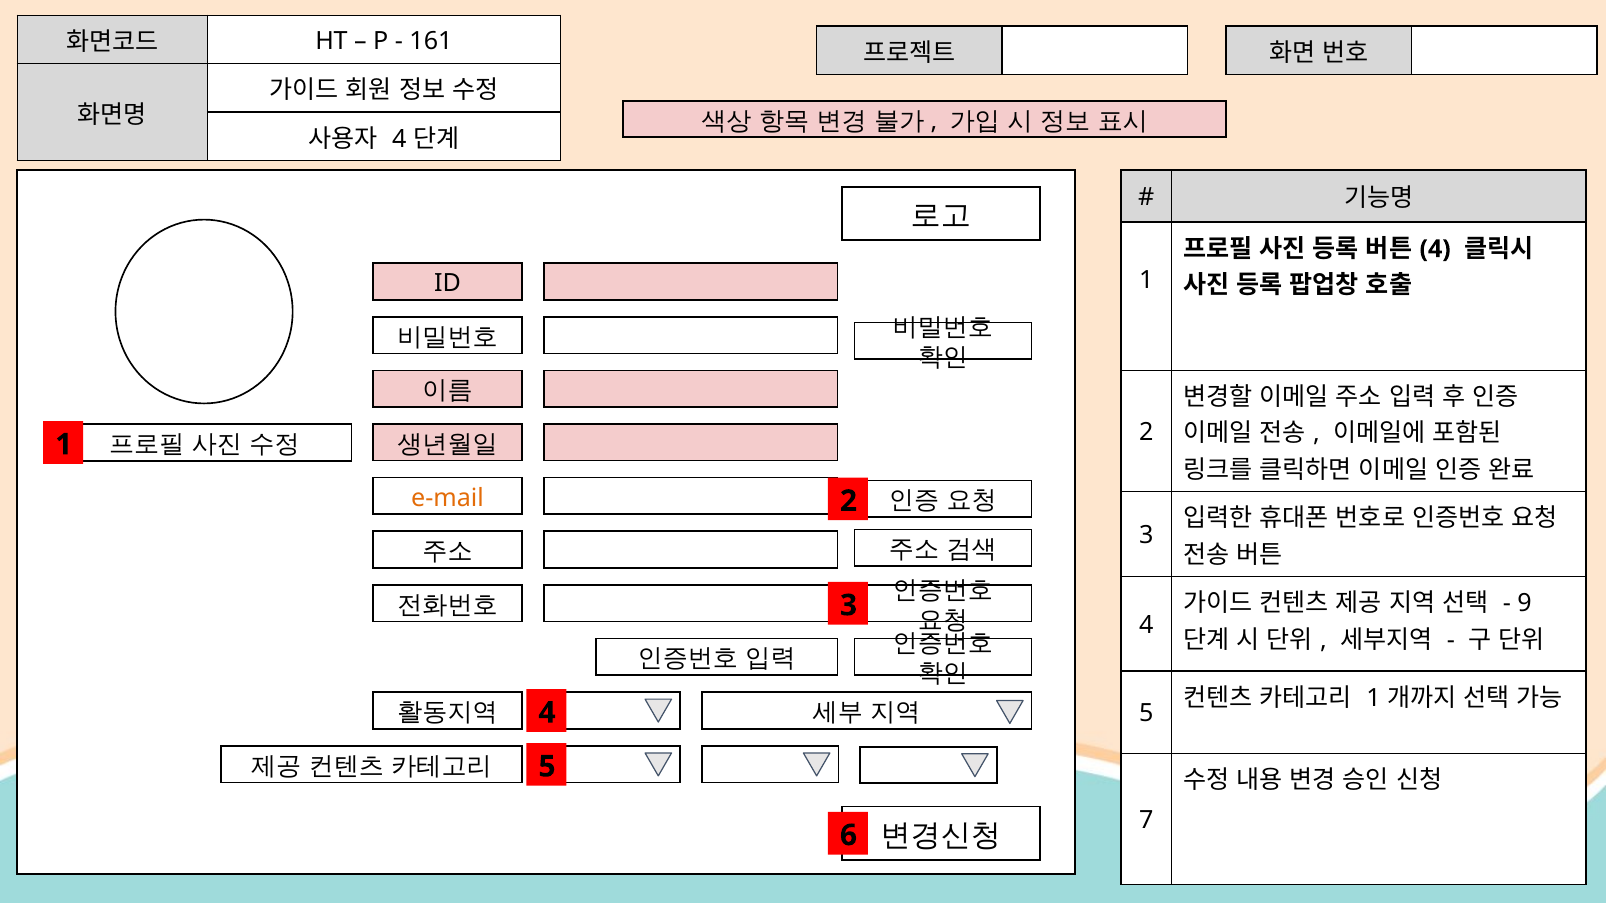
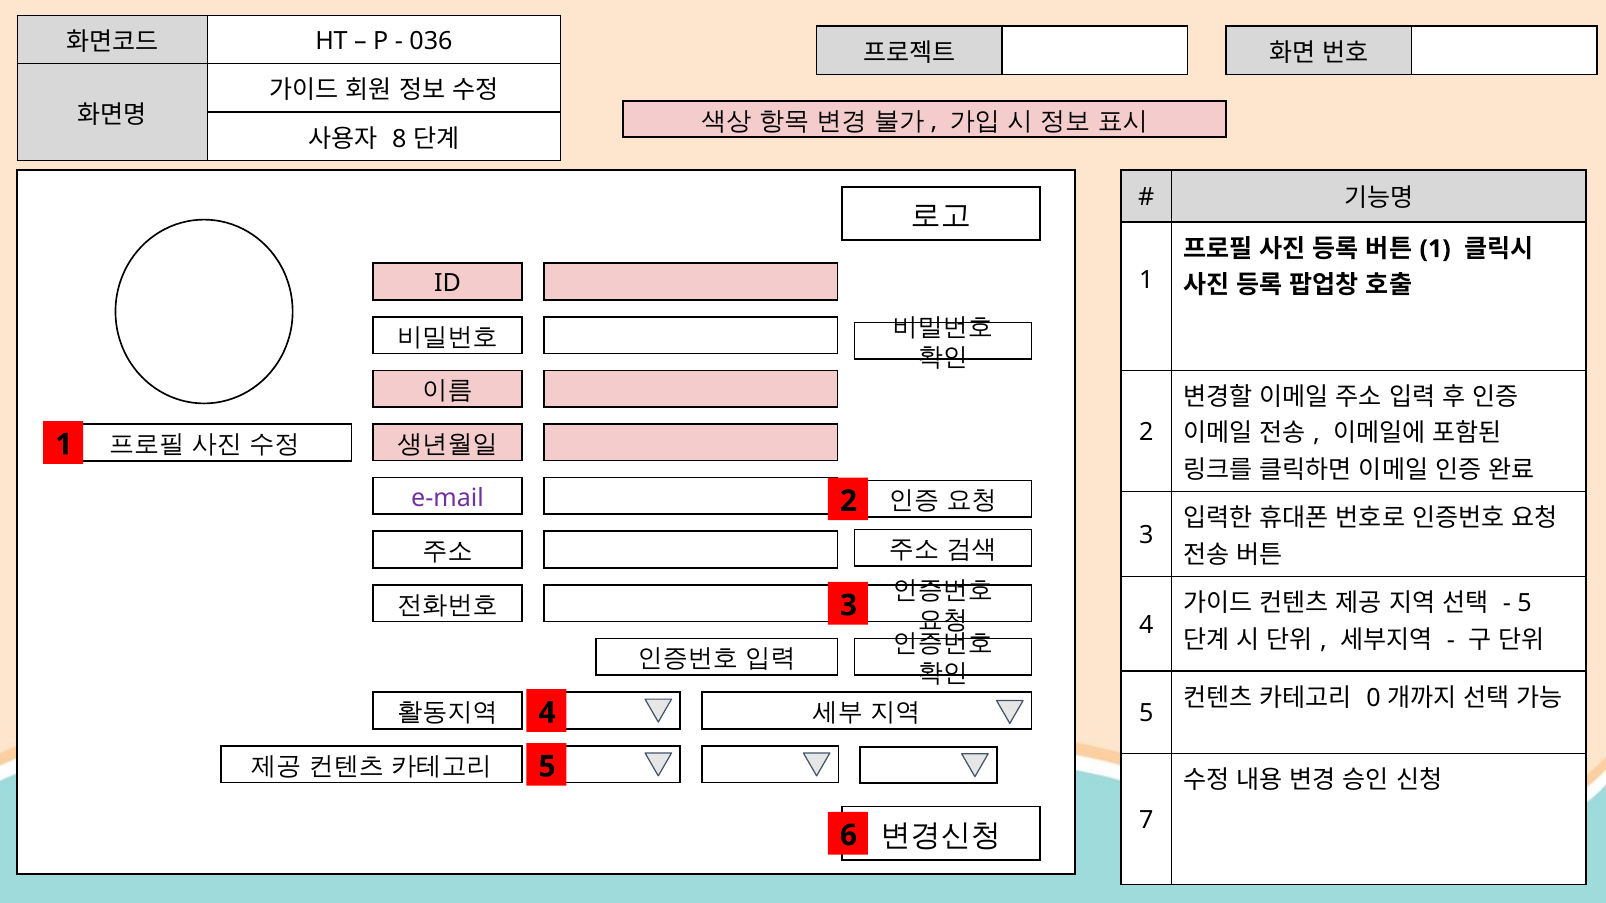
161: 161 -> 036 (431, 41)
4: 4 -> 8 (399, 139)
4: 4 -> 1 (1435, 249)
e-mail colour: orange -> purple (448, 498)
9: 9 -> 5 (1524, 604)
1: 1 -> 0 (1373, 698)
